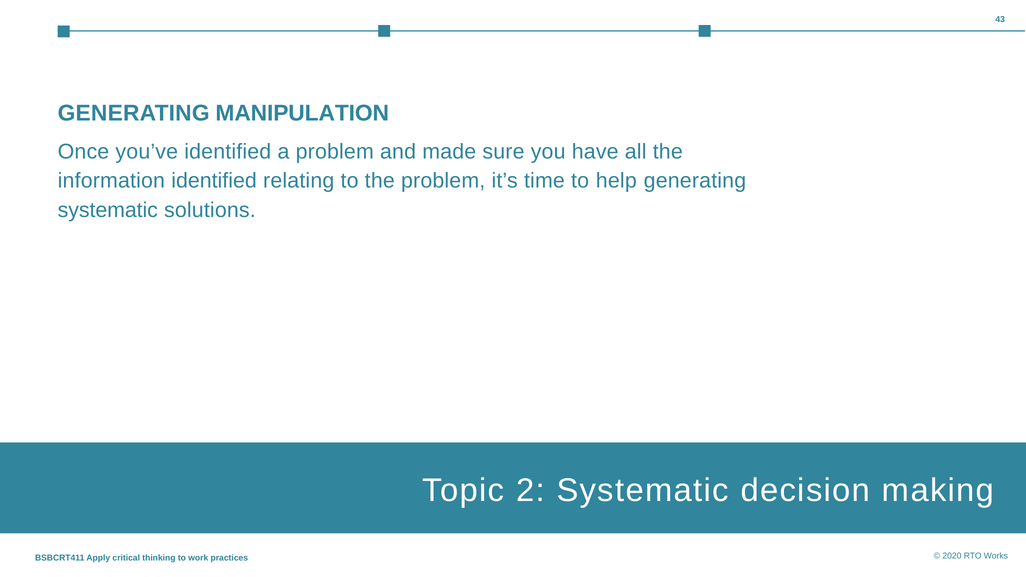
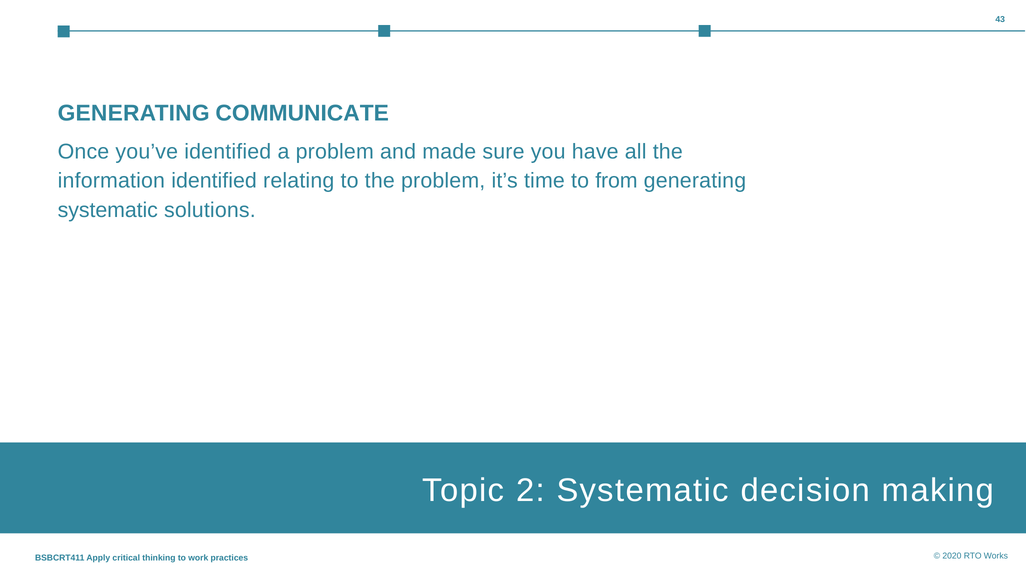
MANIPULATION: MANIPULATION -> COMMUNICATE (302, 113)
help: help -> from (616, 181)
